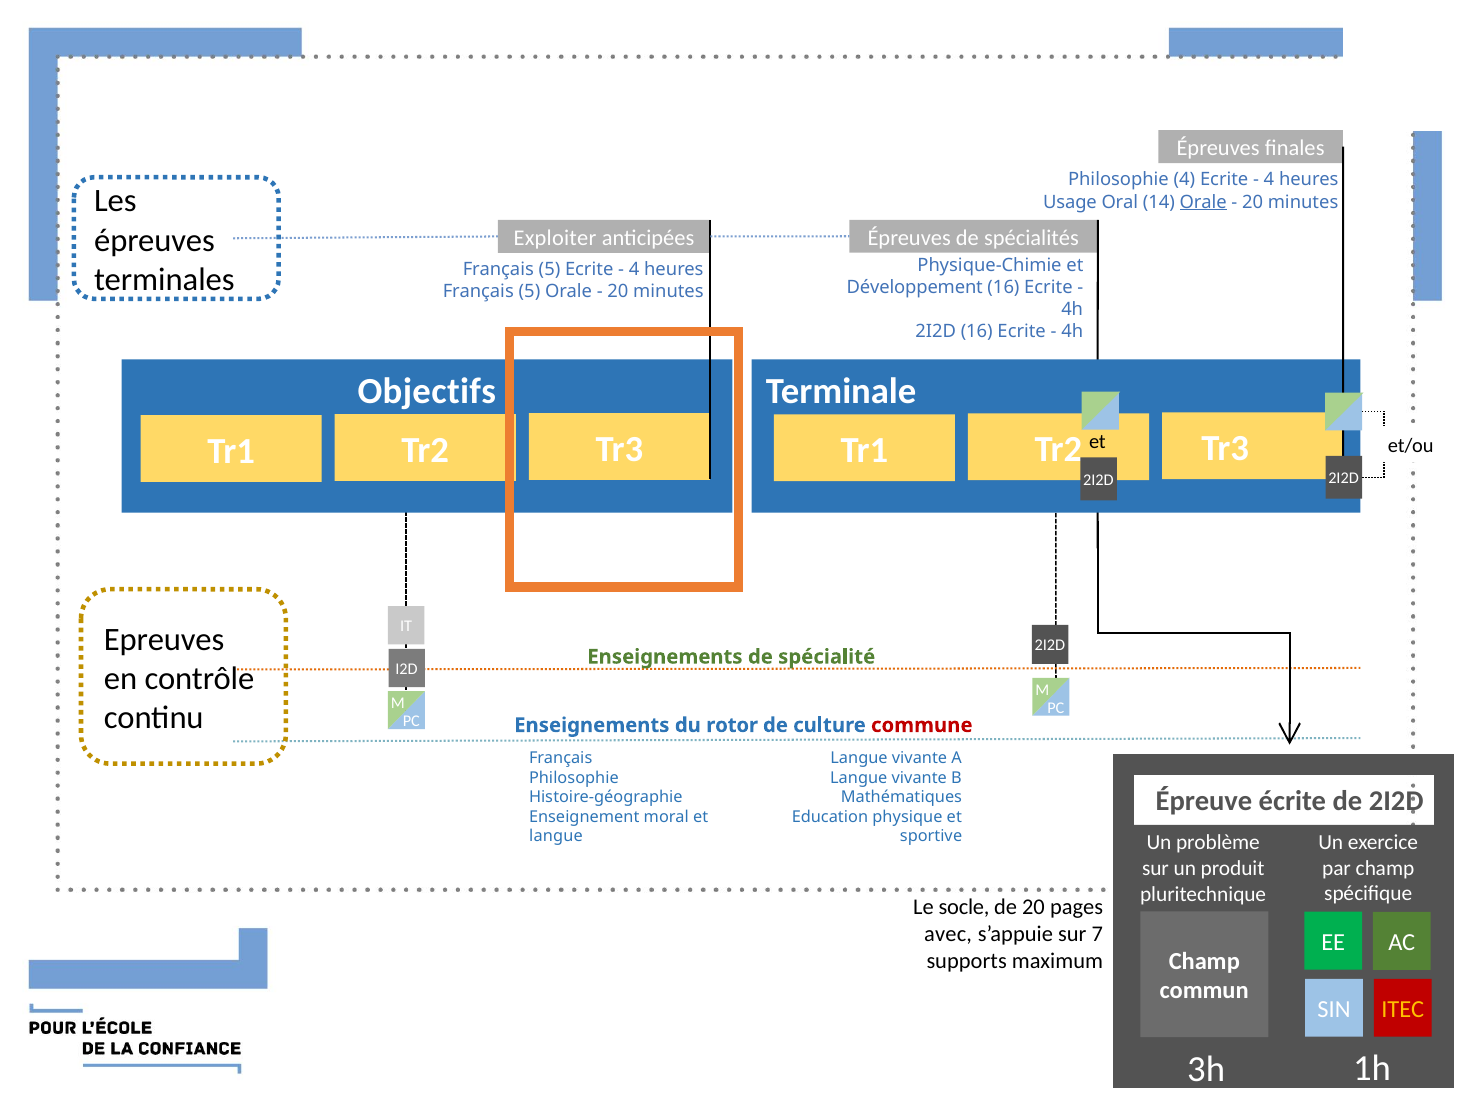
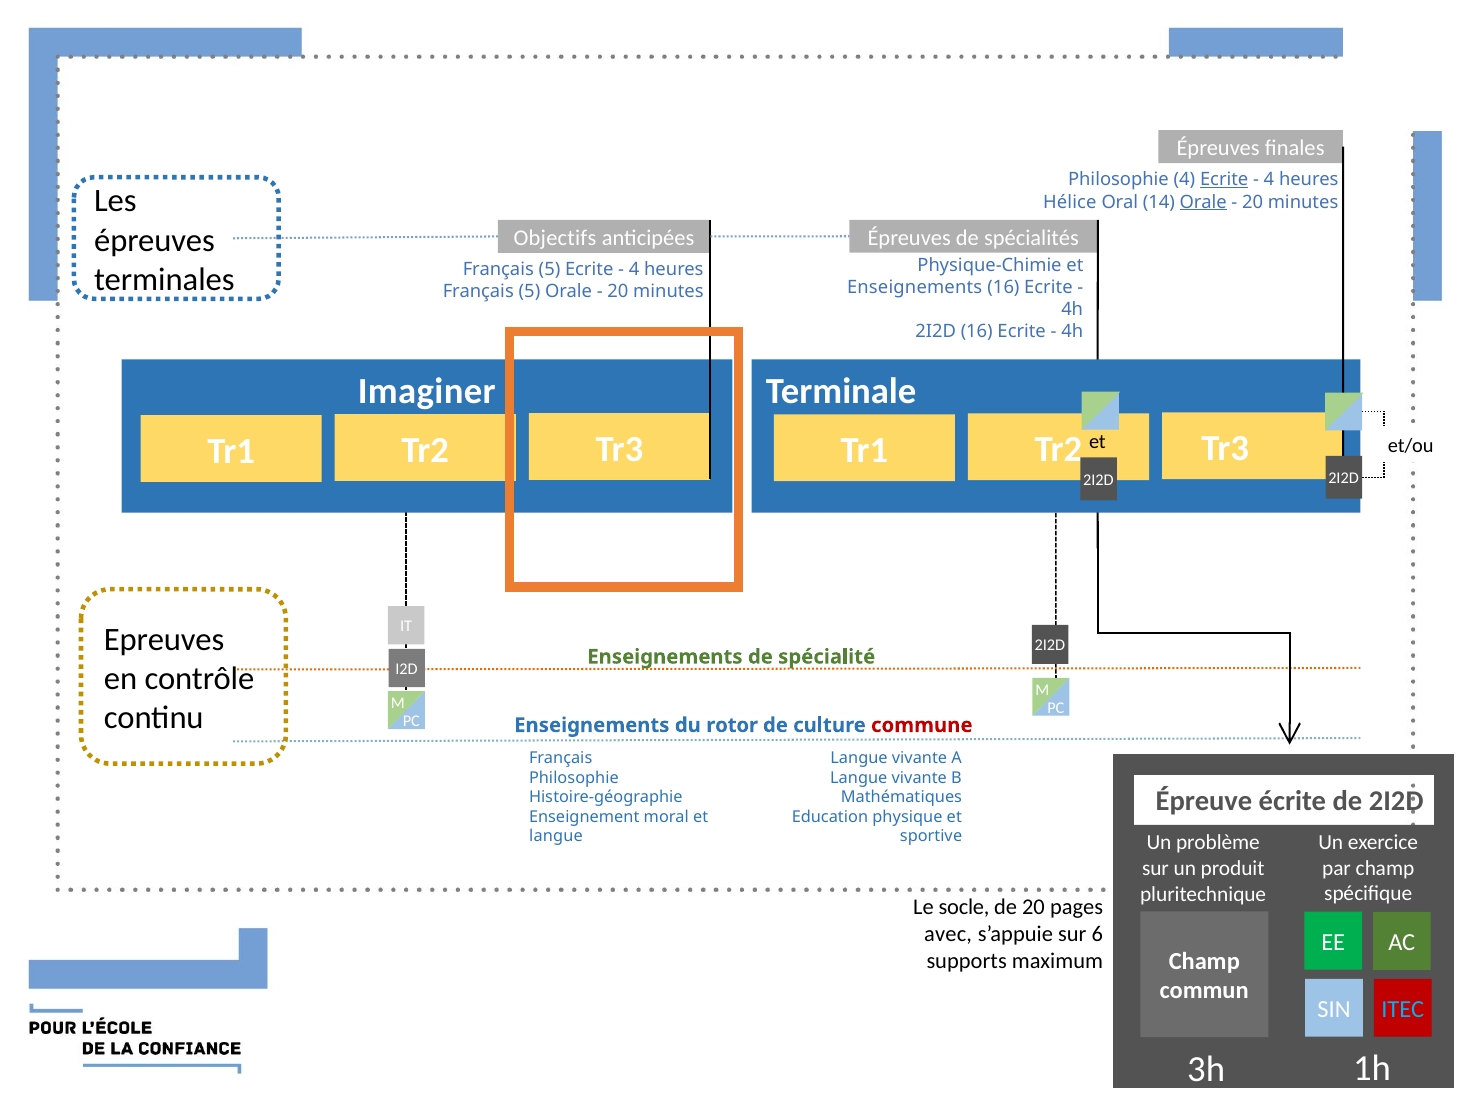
Ecrite underline: none -> present (1224, 180)
Usage: Usage -> Hélice (1070, 202)
Exploiter: Exploiter -> Objectifs (555, 238)
Développement: Développement -> Enseignements (915, 287)
Objectifs: Objectifs -> Imaginer (427, 391)
7: 7 -> 6 (1097, 934)
ITEC colour: yellow -> light blue (1403, 1009)
